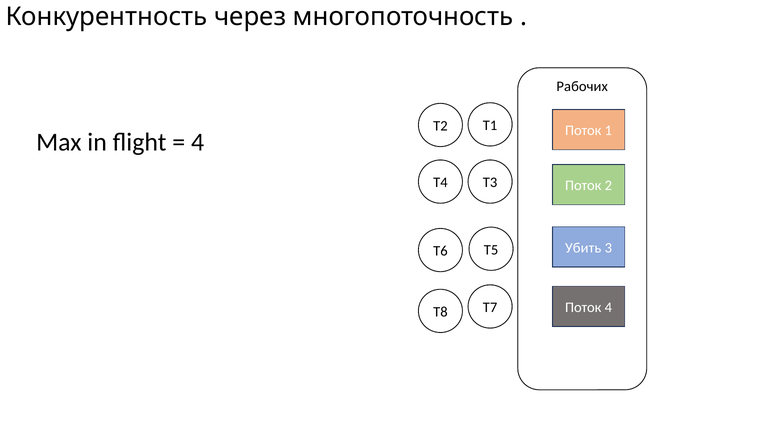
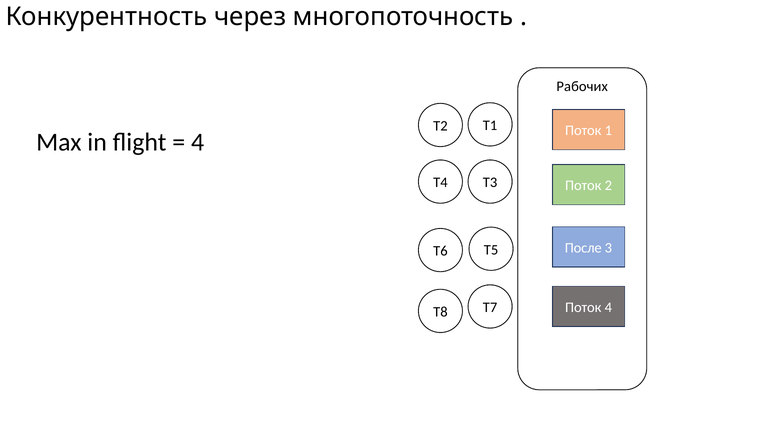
Убить: Убить -> После (583, 248)
